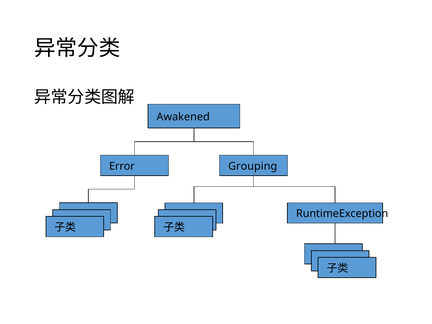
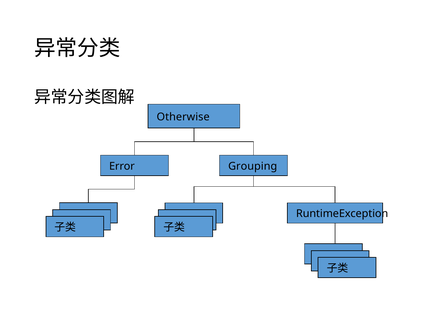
Awakened: Awakened -> Otherwise (183, 117)
